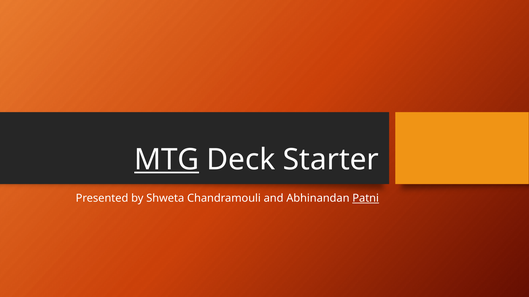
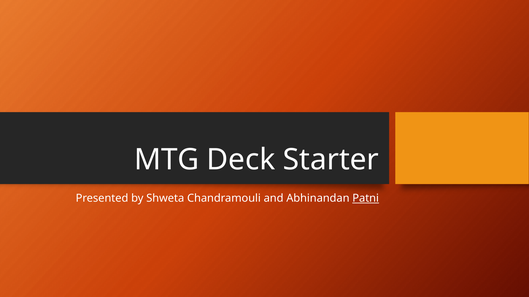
MTG underline: present -> none (167, 160)
